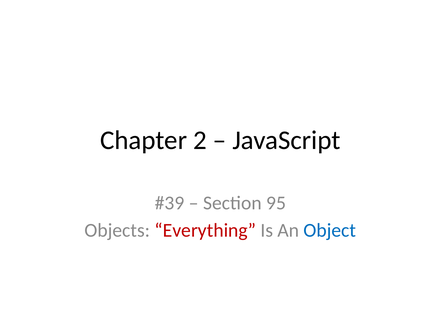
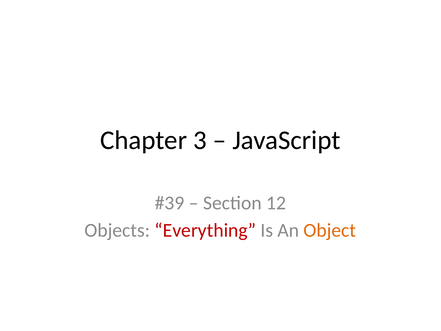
2: 2 -> 3 (200, 140)
95: 95 -> 12 (276, 203)
Object colour: blue -> orange (330, 230)
